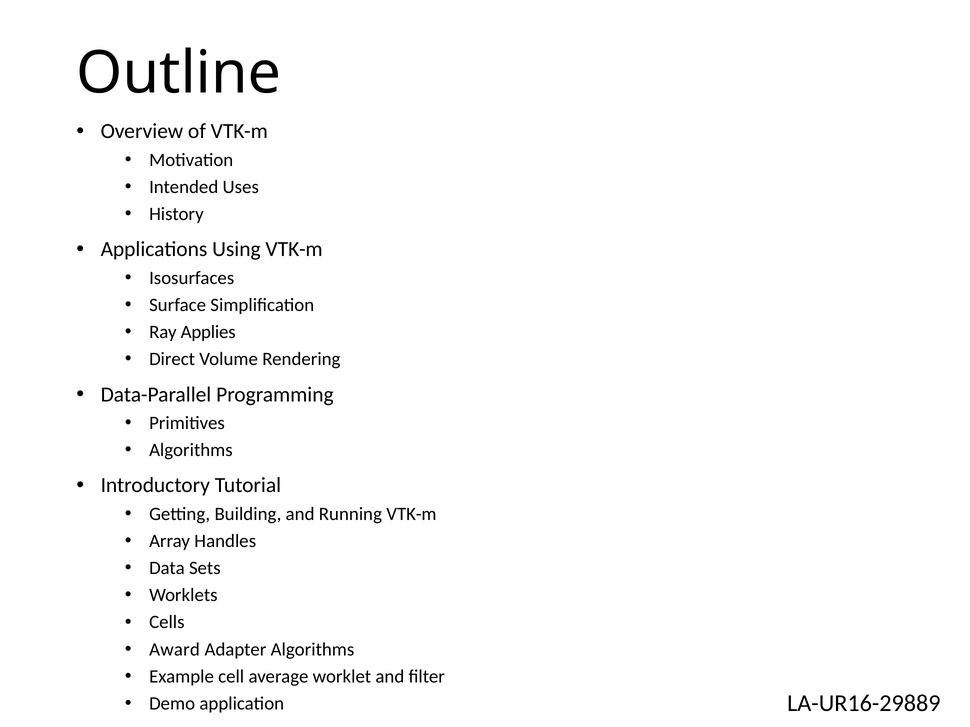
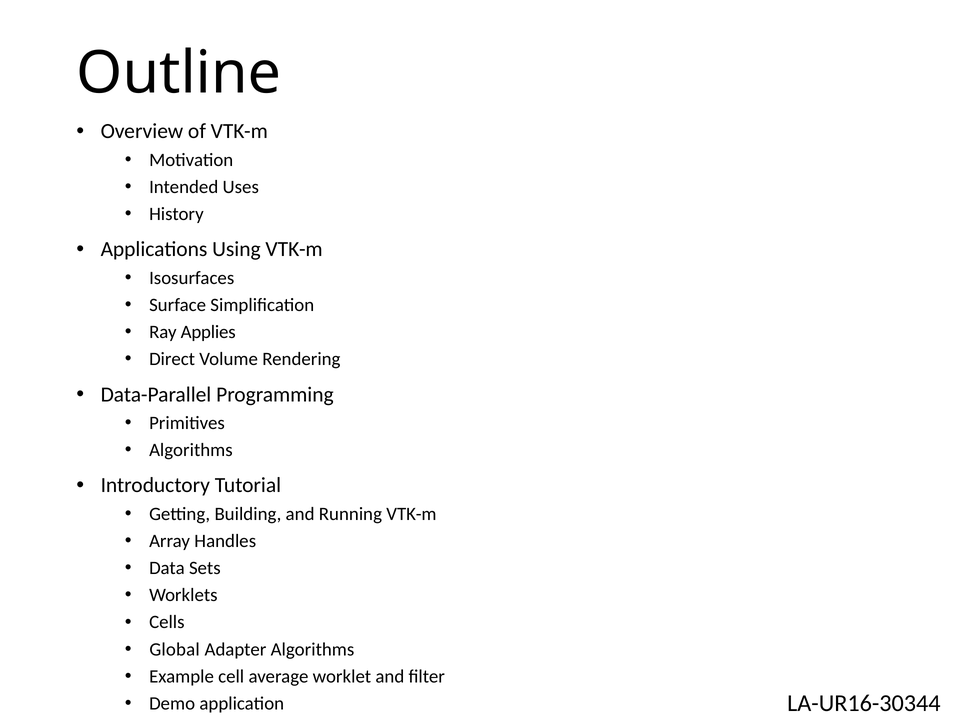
Award: Award -> Global (175, 650)
LA-UR16-29889: LA-UR16-29889 -> LA-UR16-30344 (864, 704)
